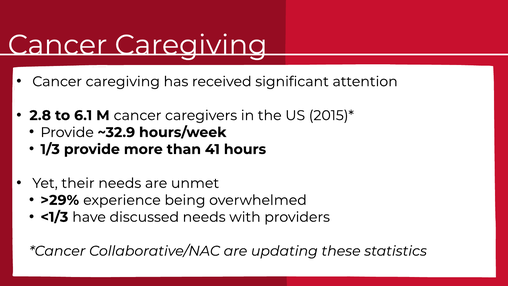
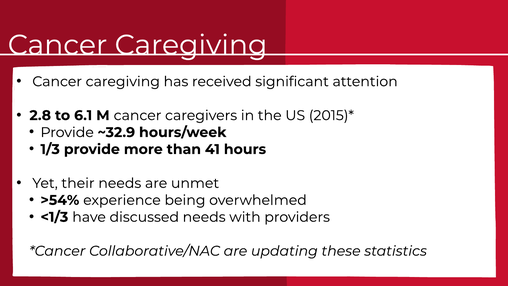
>29%: >29% -> >54% (60, 200)
